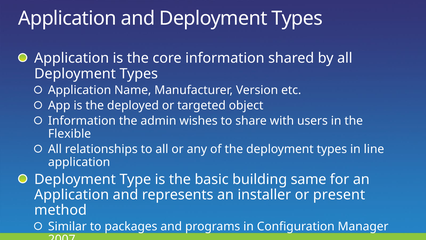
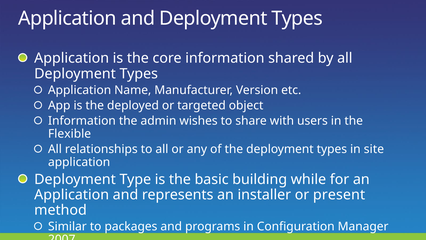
line: line -> site (374, 149)
same: same -> while (308, 179)
